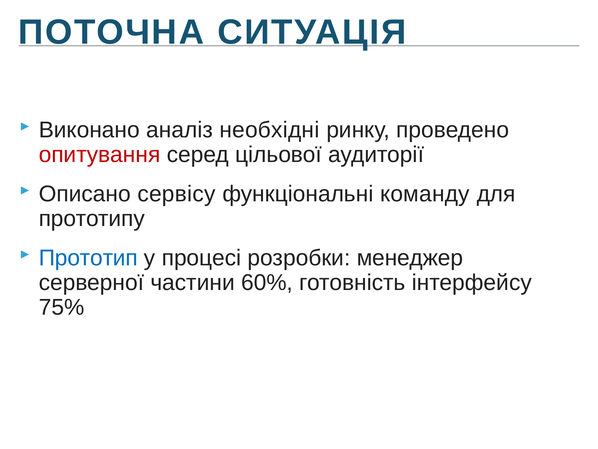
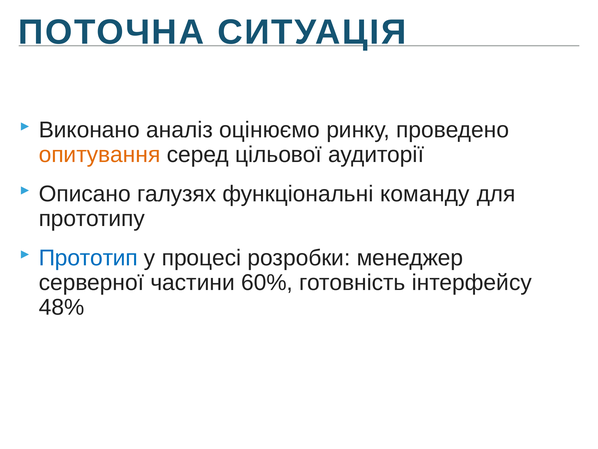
необхідні: необхідні -> оцінюємо (270, 130)
опитування colour: red -> orange (100, 155)
сервісу: сервісу -> галузях (177, 194)
75%: 75% -> 48% (61, 307)
